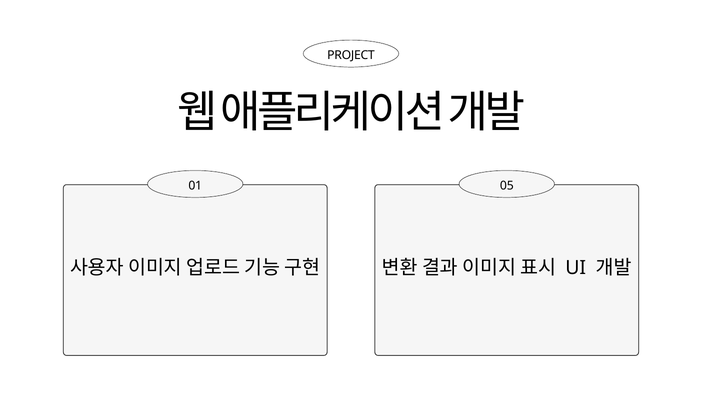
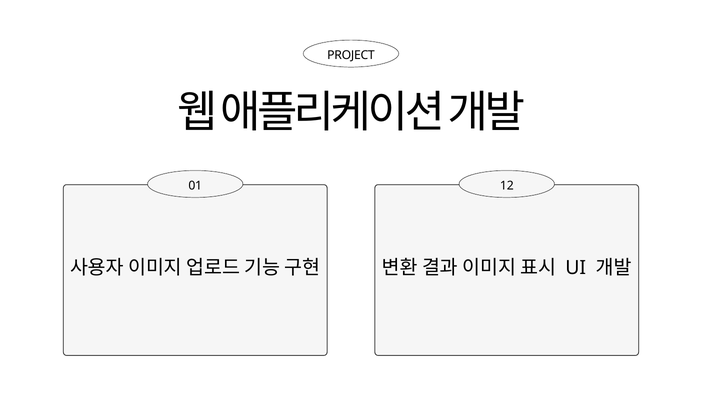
05: 05 -> 12 (507, 185)
